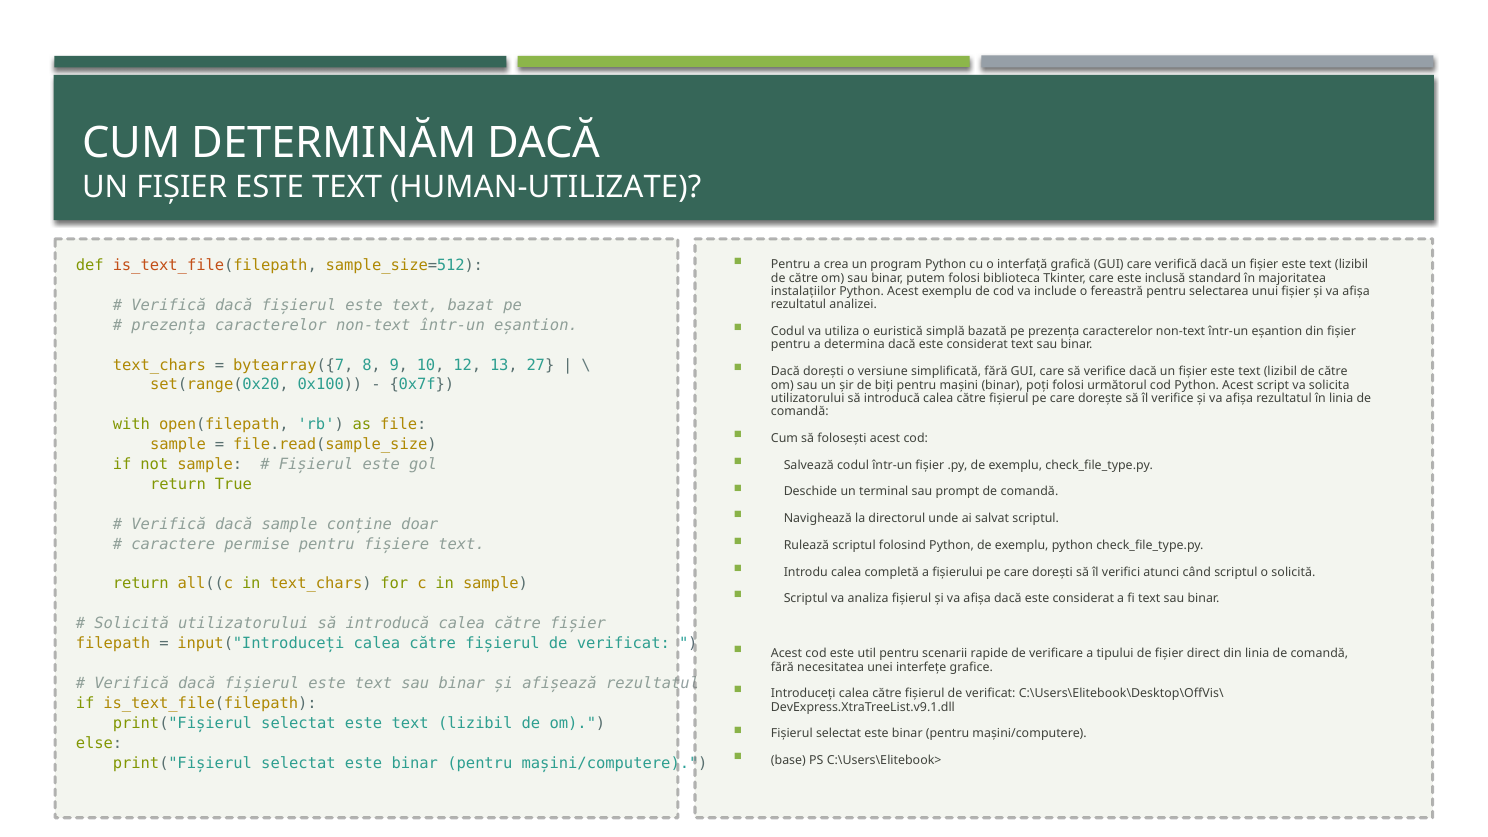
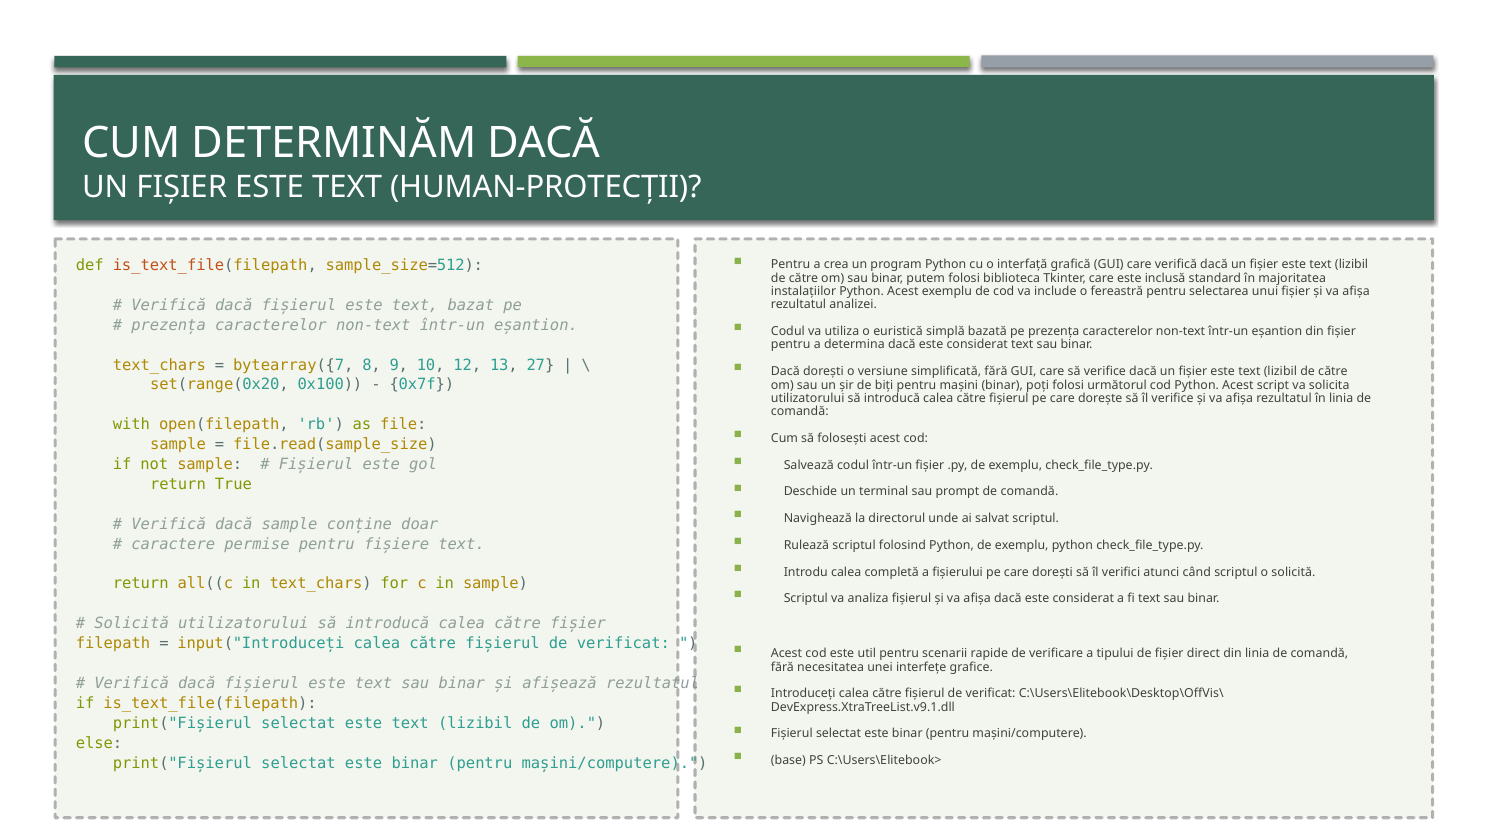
HUMAN-UTILIZATE: HUMAN-UTILIZATE -> HUMAN-PROTECȚII (546, 187)
